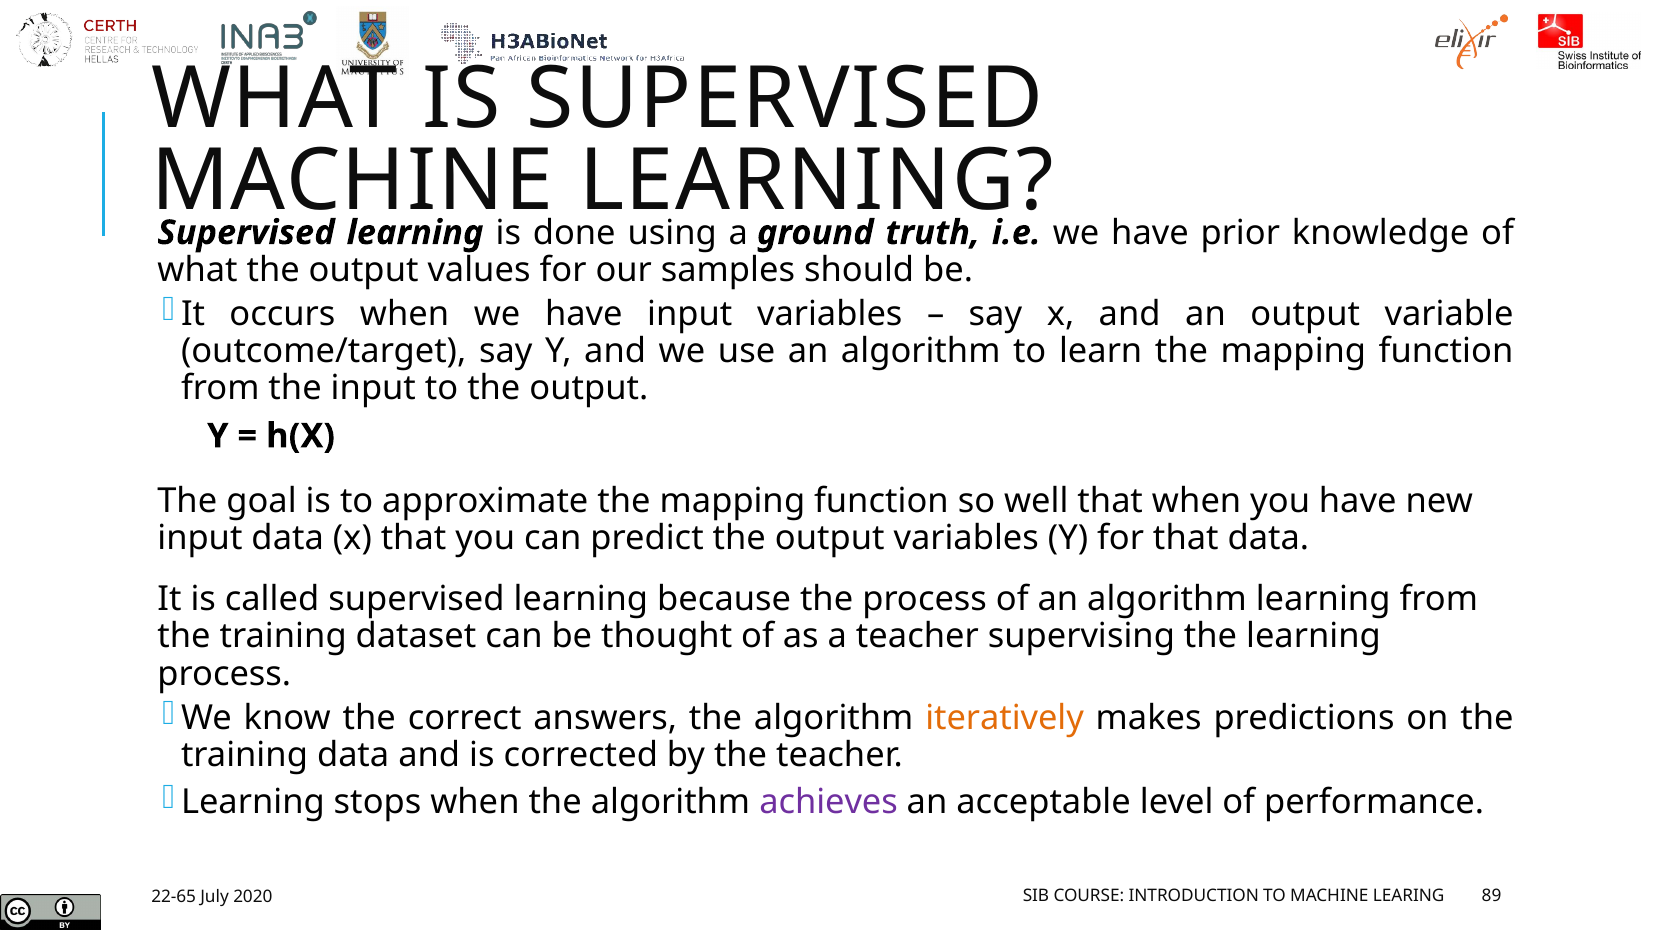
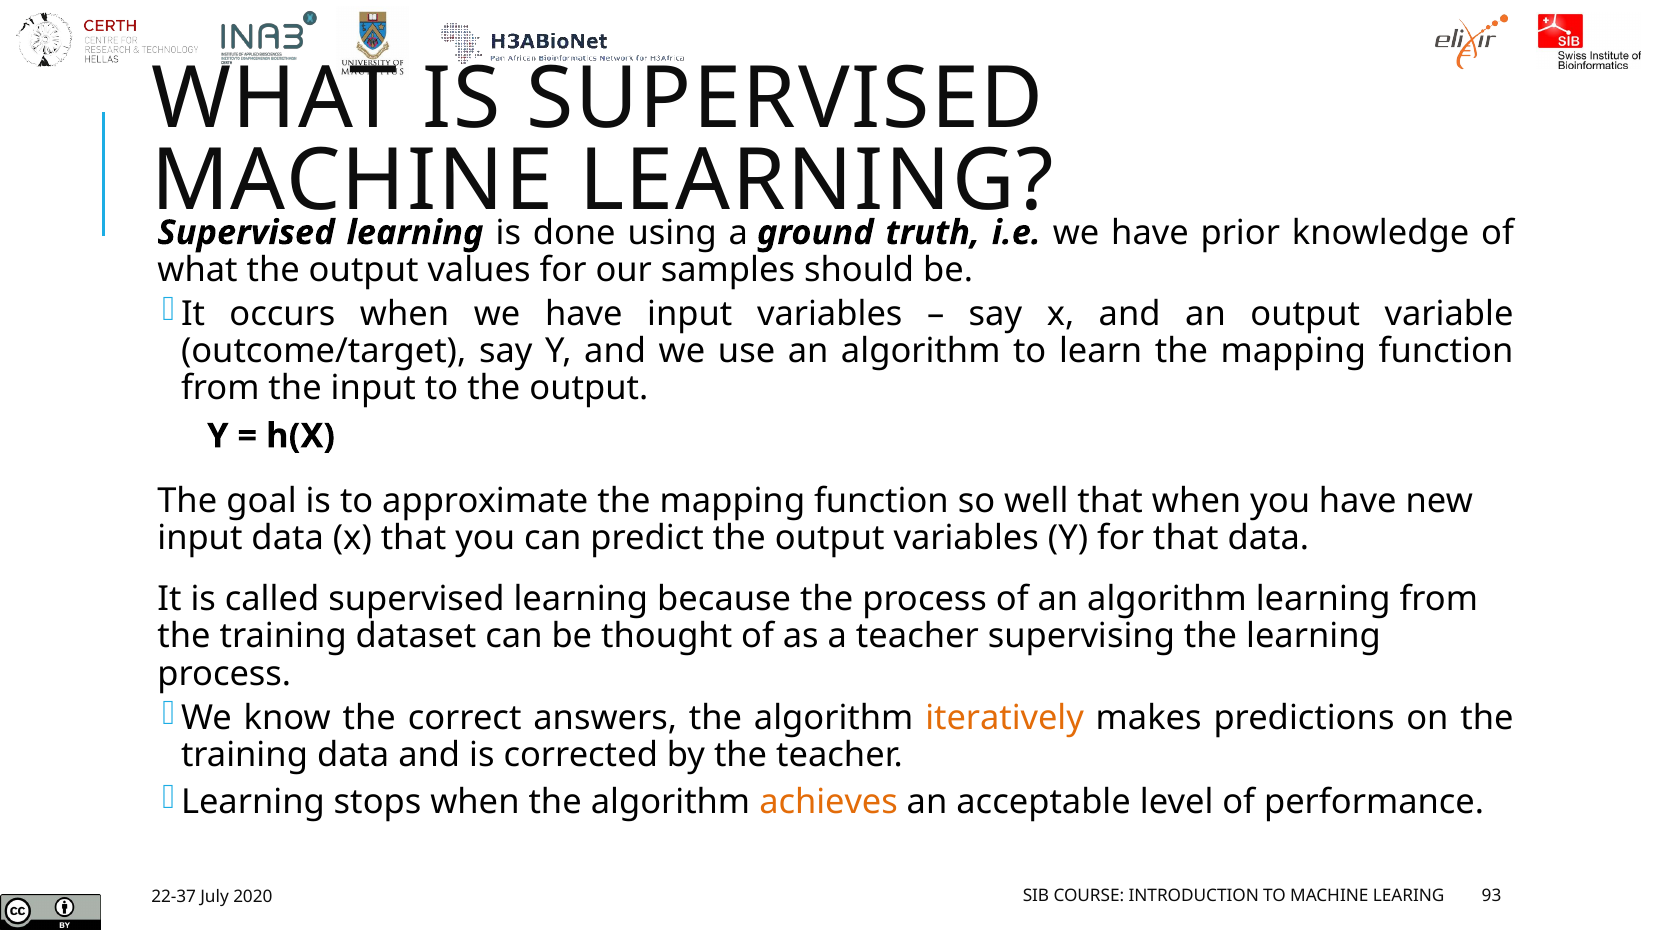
achieves colour: purple -> orange (829, 802)
89: 89 -> 93 (1492, 896)
22-65: 22-65 -> 22-37 (174, 897)
